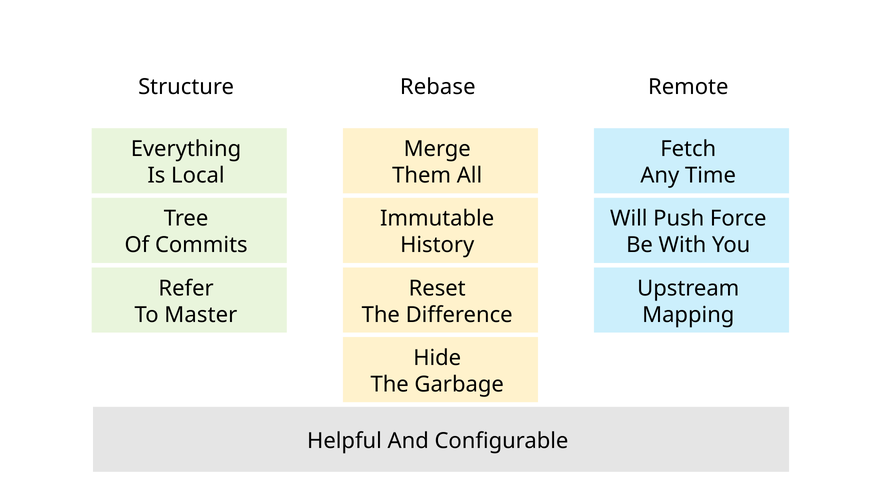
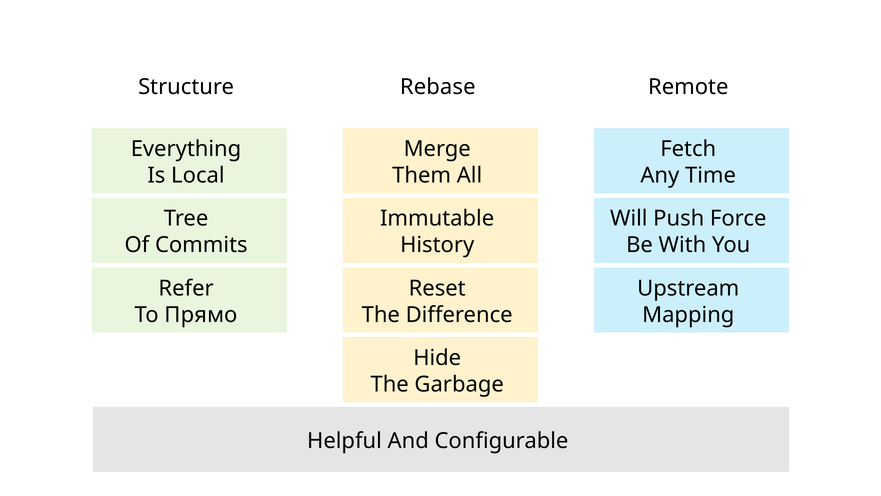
Master: Master -> Прямо (201, 315)
